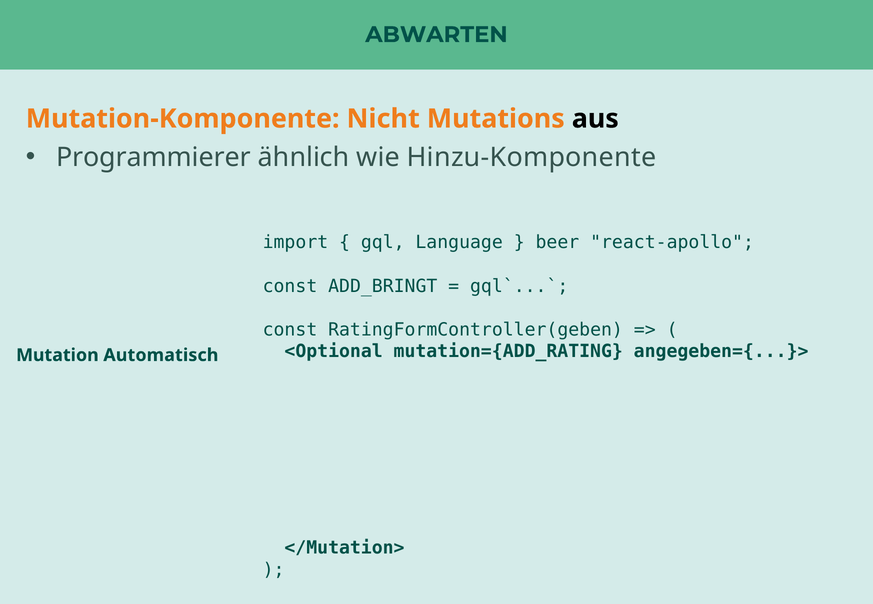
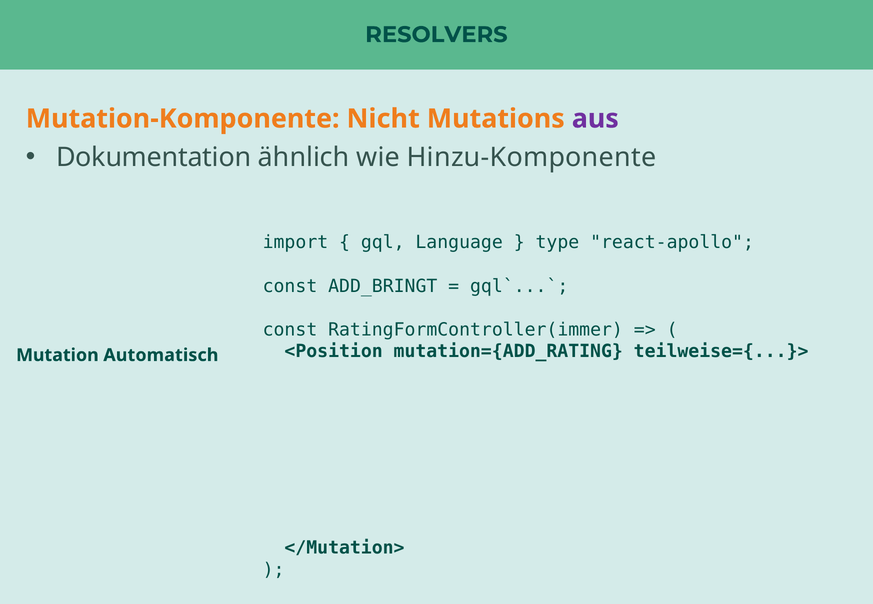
ABWARTEN: ABWARTEN -> RESOLVERS (436, 35)
aus colour: black -> purple (595, 119)
Programmierer: Programmierer -> Dokumentation (154, 157)
beer: beer -> type (557, 243)
RatingFormController(geben: RatingFormController(geben -> RatingFormController(immer (476, 330)
<Optional: <Optional -> <Position (334, 352)
angegeben={...}>: angegeben={...}> -> teilweise={...}> (721, 352)
